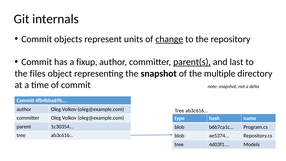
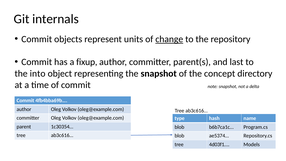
parent(s underline: present -> none (192, 62)
files: files -> into (38, 73)
multiple: multiple -> concept (220, 73)
